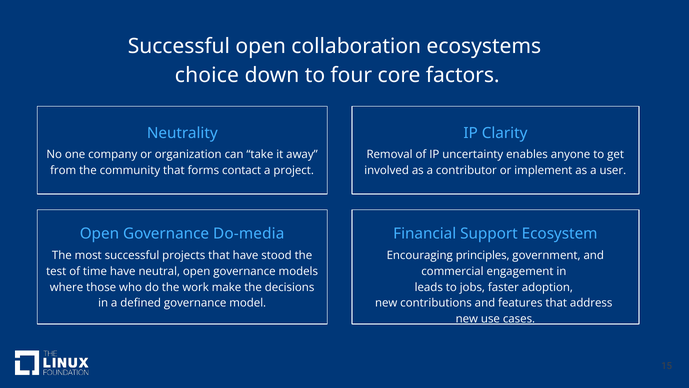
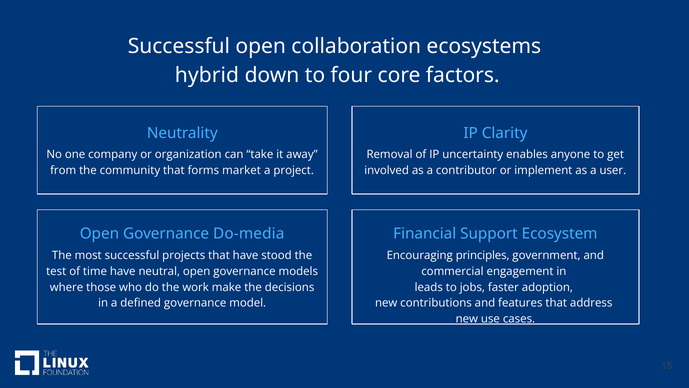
choice: choice -> hybrid (207, 75)
contact: contact -> market (242, 170)
